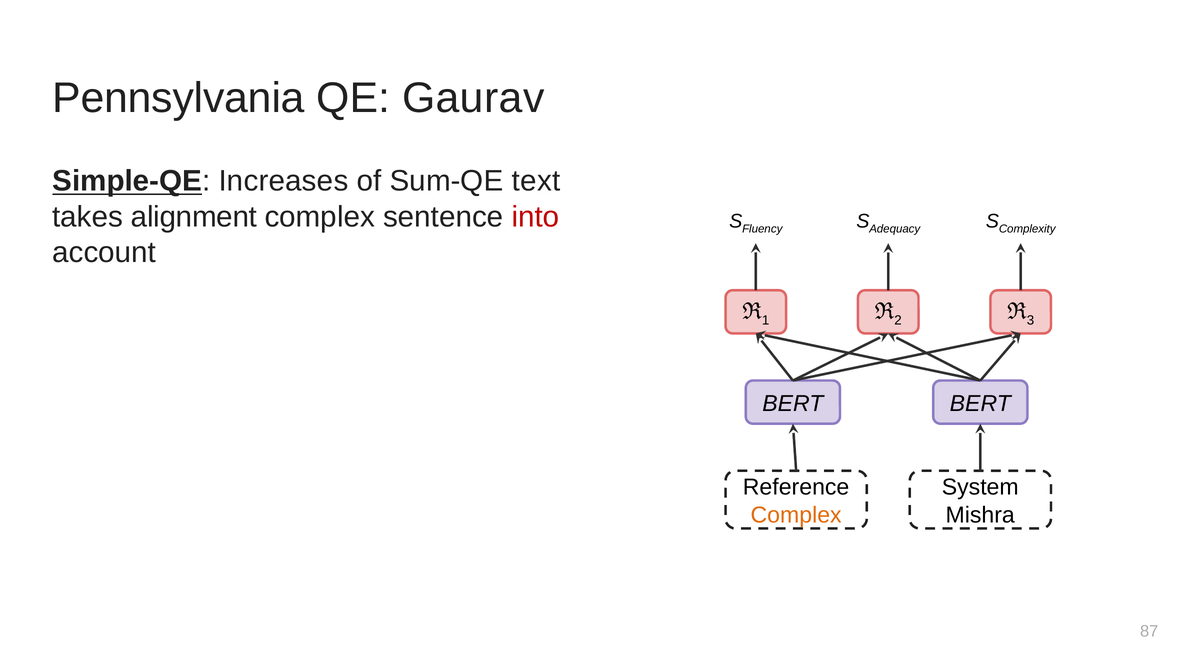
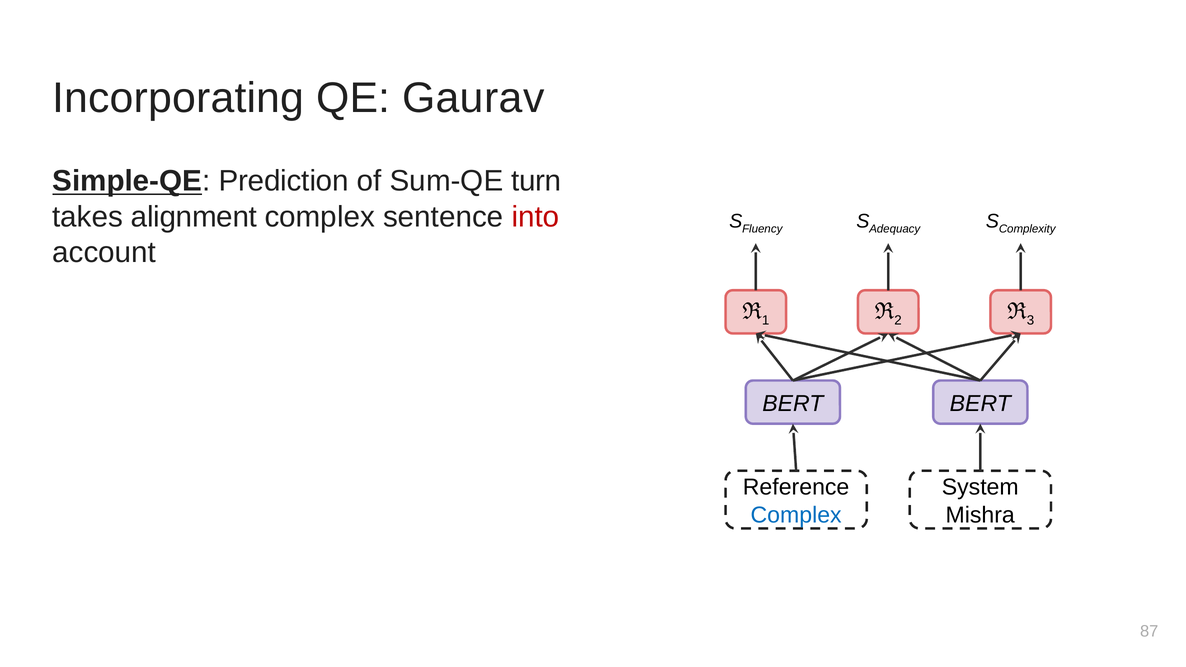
Pennsylvania: Pennsylvania -> Incorporating (178, 98)
Increases: Increases -> Prediction (284, 181)
text: text -> turn (536, 181)
Complex colour: orange -> blue (796, 515)
